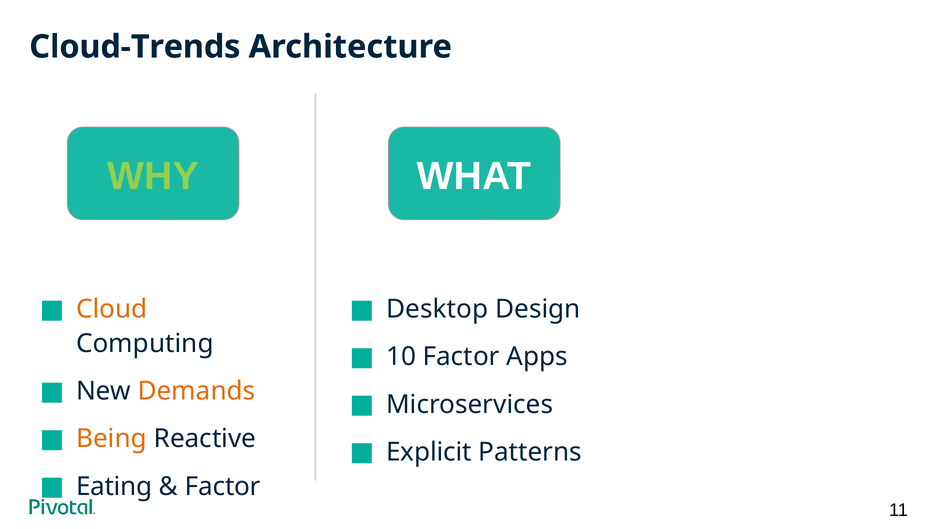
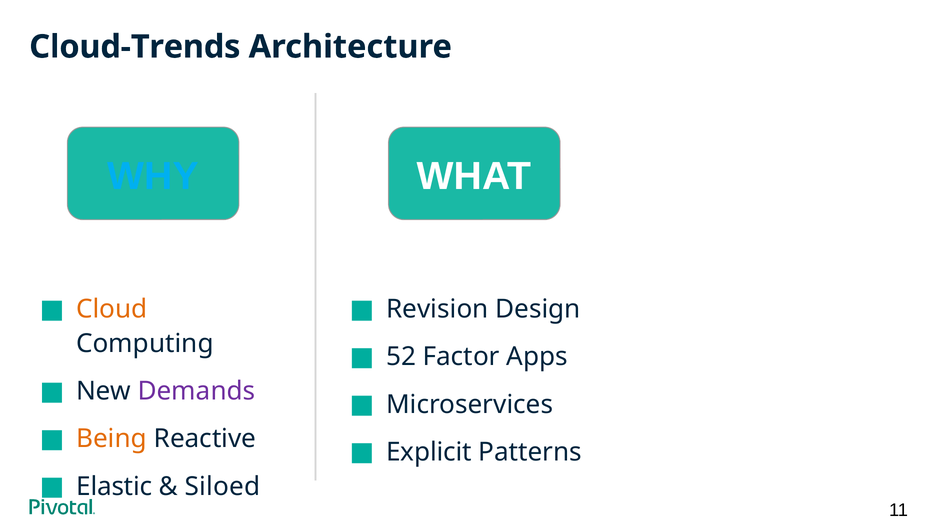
WHY colour: light green -> light blue (153, 176)
Desktop: Desktop -> Revision (437, 309)
10: 10 -> 52 (401, 357)
Demands colour: orange -> purple (196, 391)
Eating: Eating -> Elastic (114, 486)
Factor: Factor -> Siloed (223, 486)
